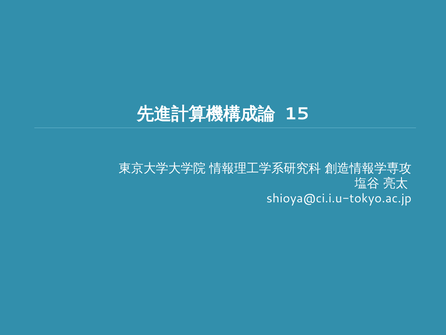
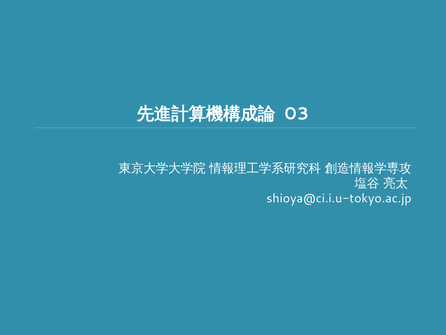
15: 15 -> 03 (297, 114)
